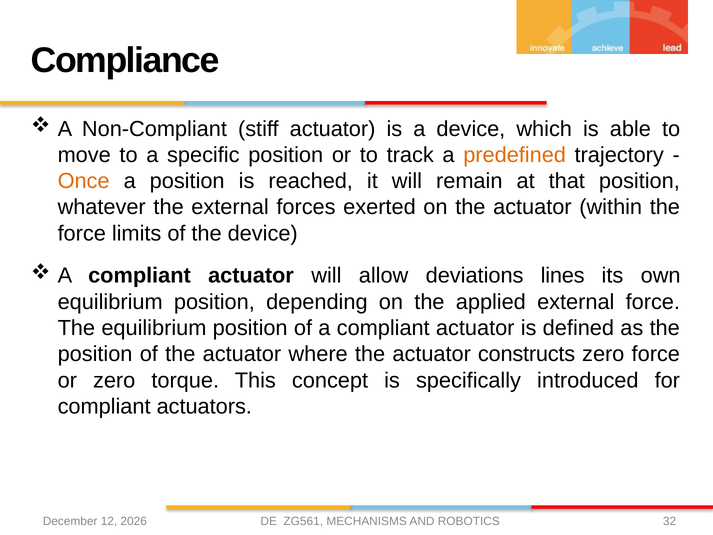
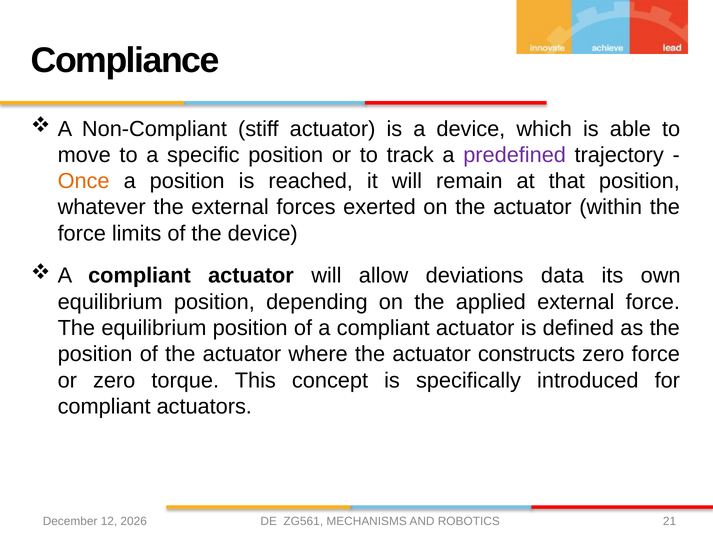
predefined colour: orange -> purple (515, 155)
lines: lines -> data (562, 276)
32: 32 -> 21 (670, 521)
